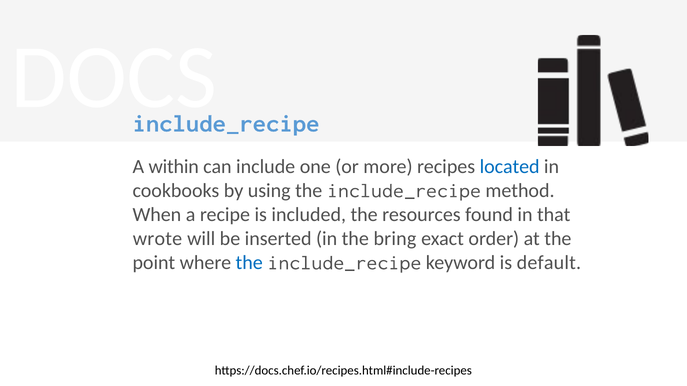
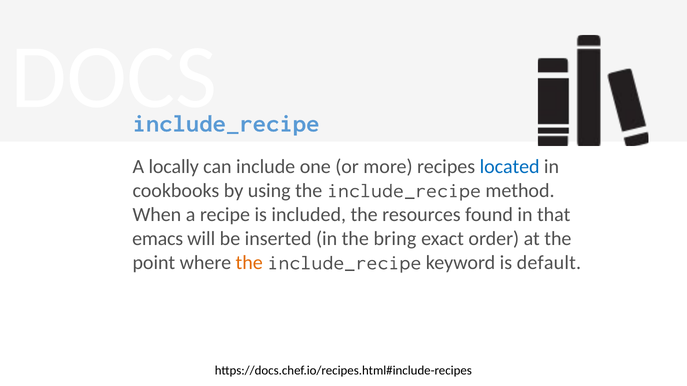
within: within -> locally (174, 167)
wrote: wrote -> emacs (158, 239)
the colour: blue -> orange (249, 263)
